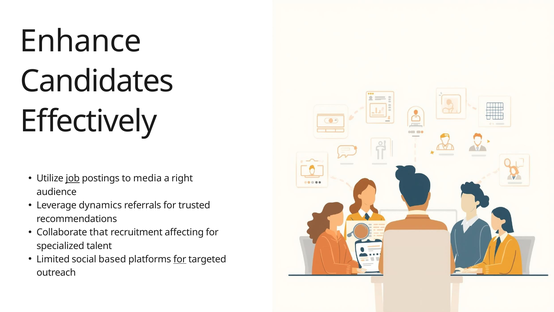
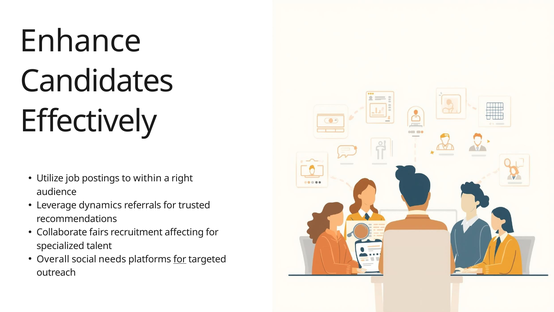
job underline: present -> none (73, 178)
media: media -> within (147, 178)
that: that -> fairs (99, 232)
Limited: Limited -> Overall (53, 259)
based: based -> needs (112, 259)
